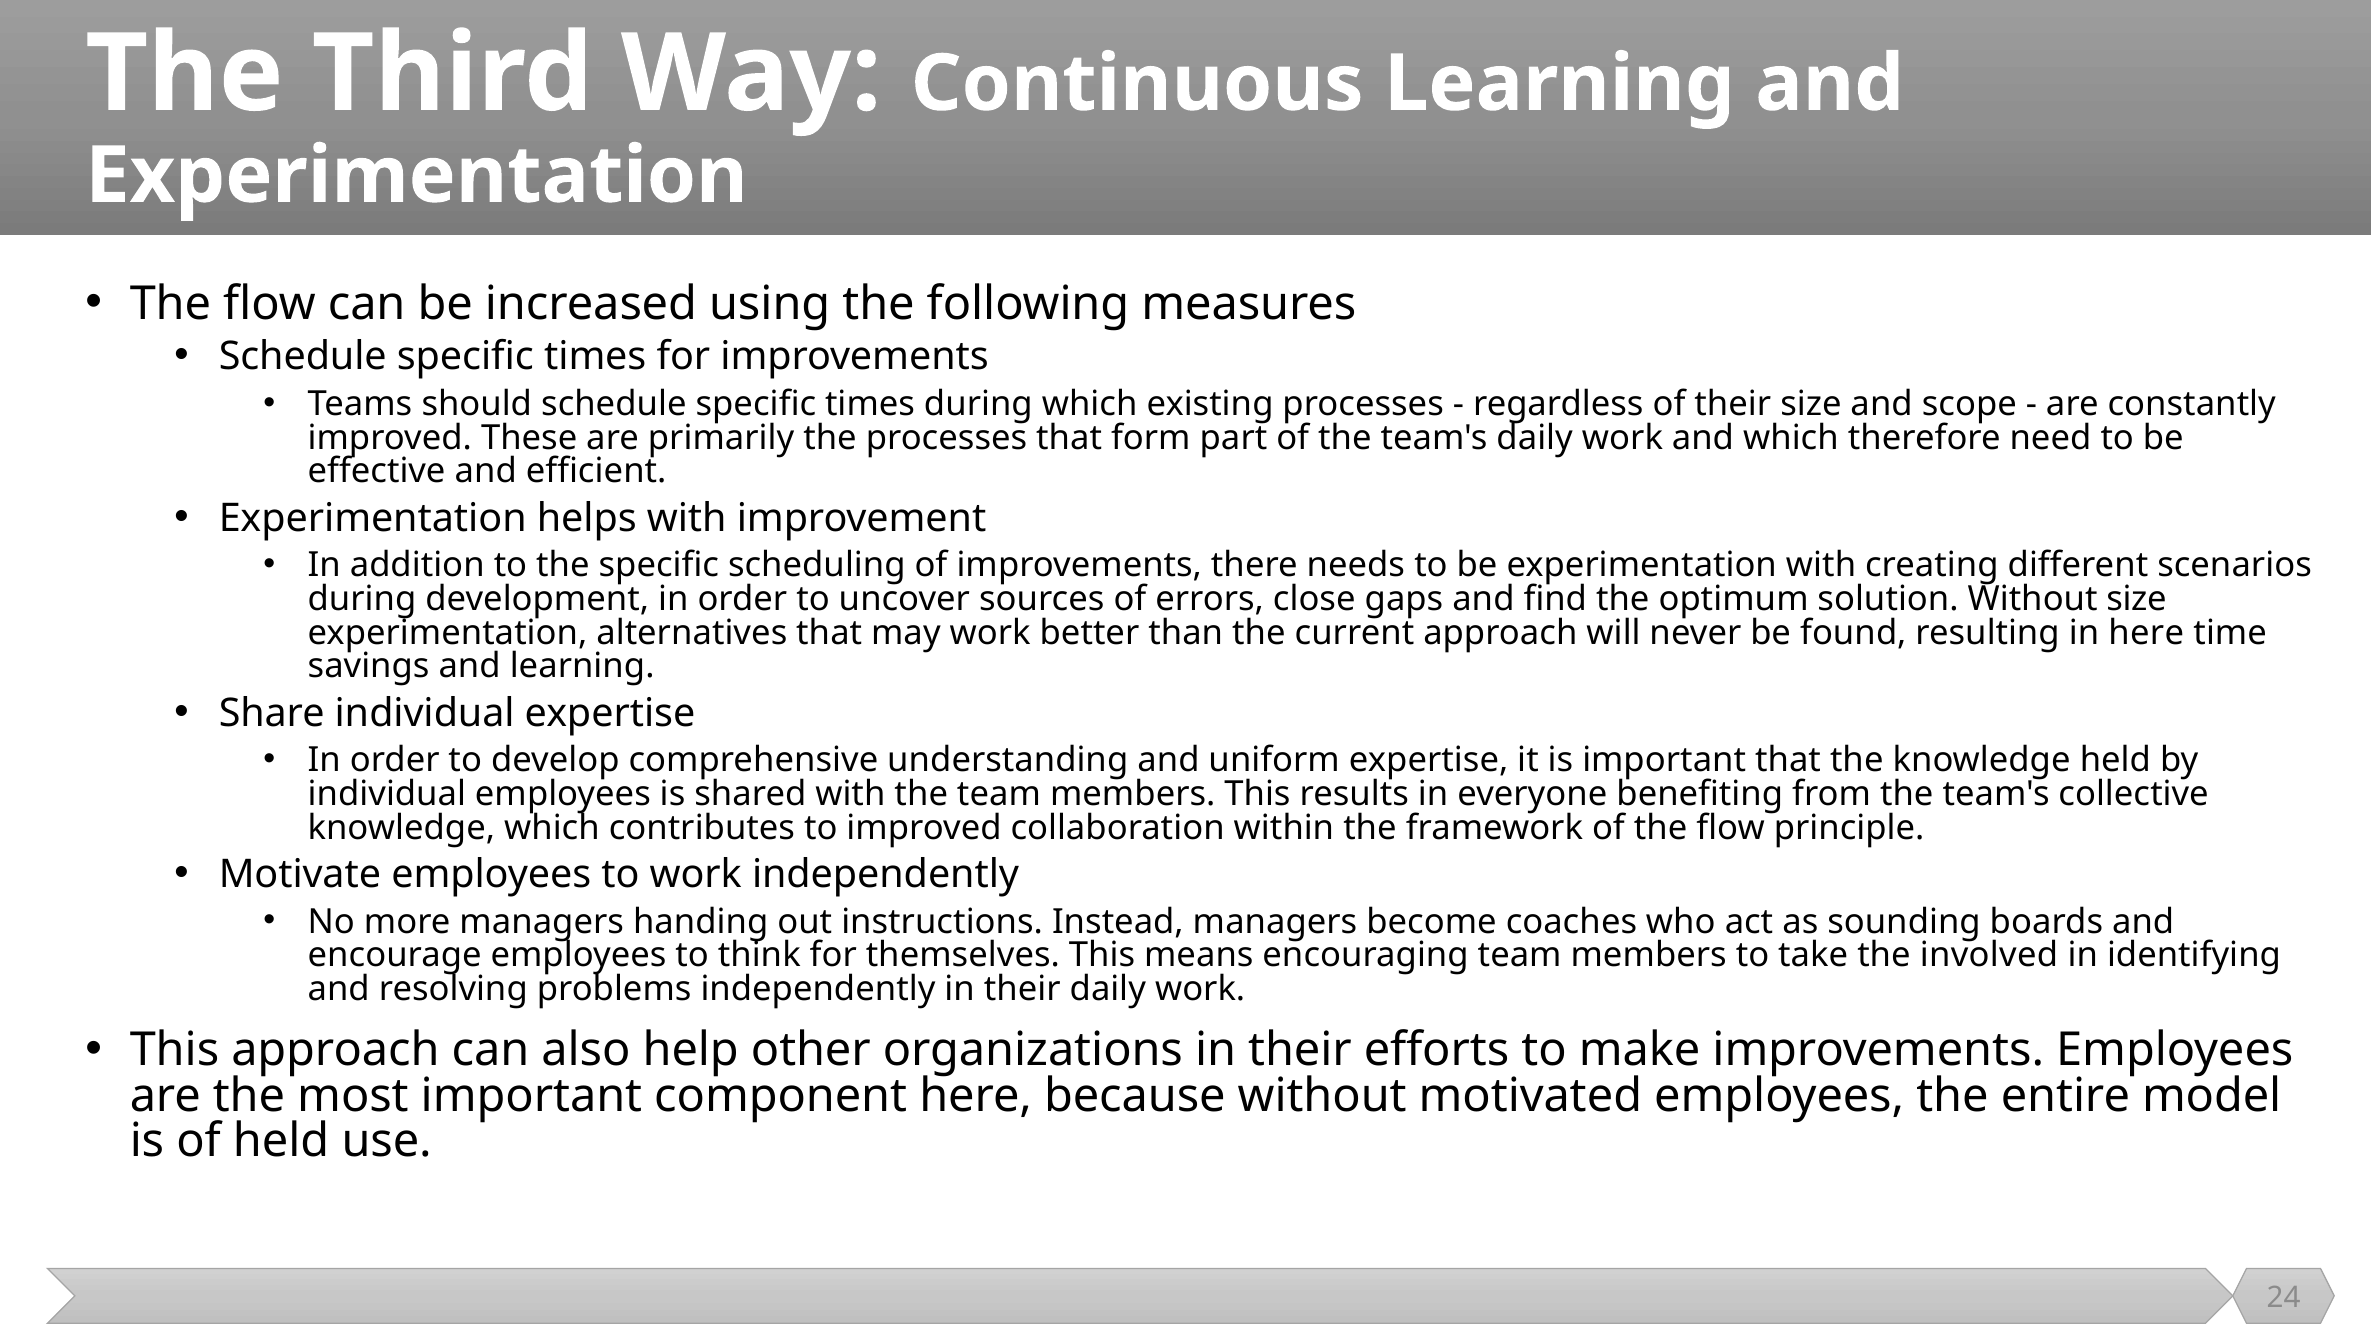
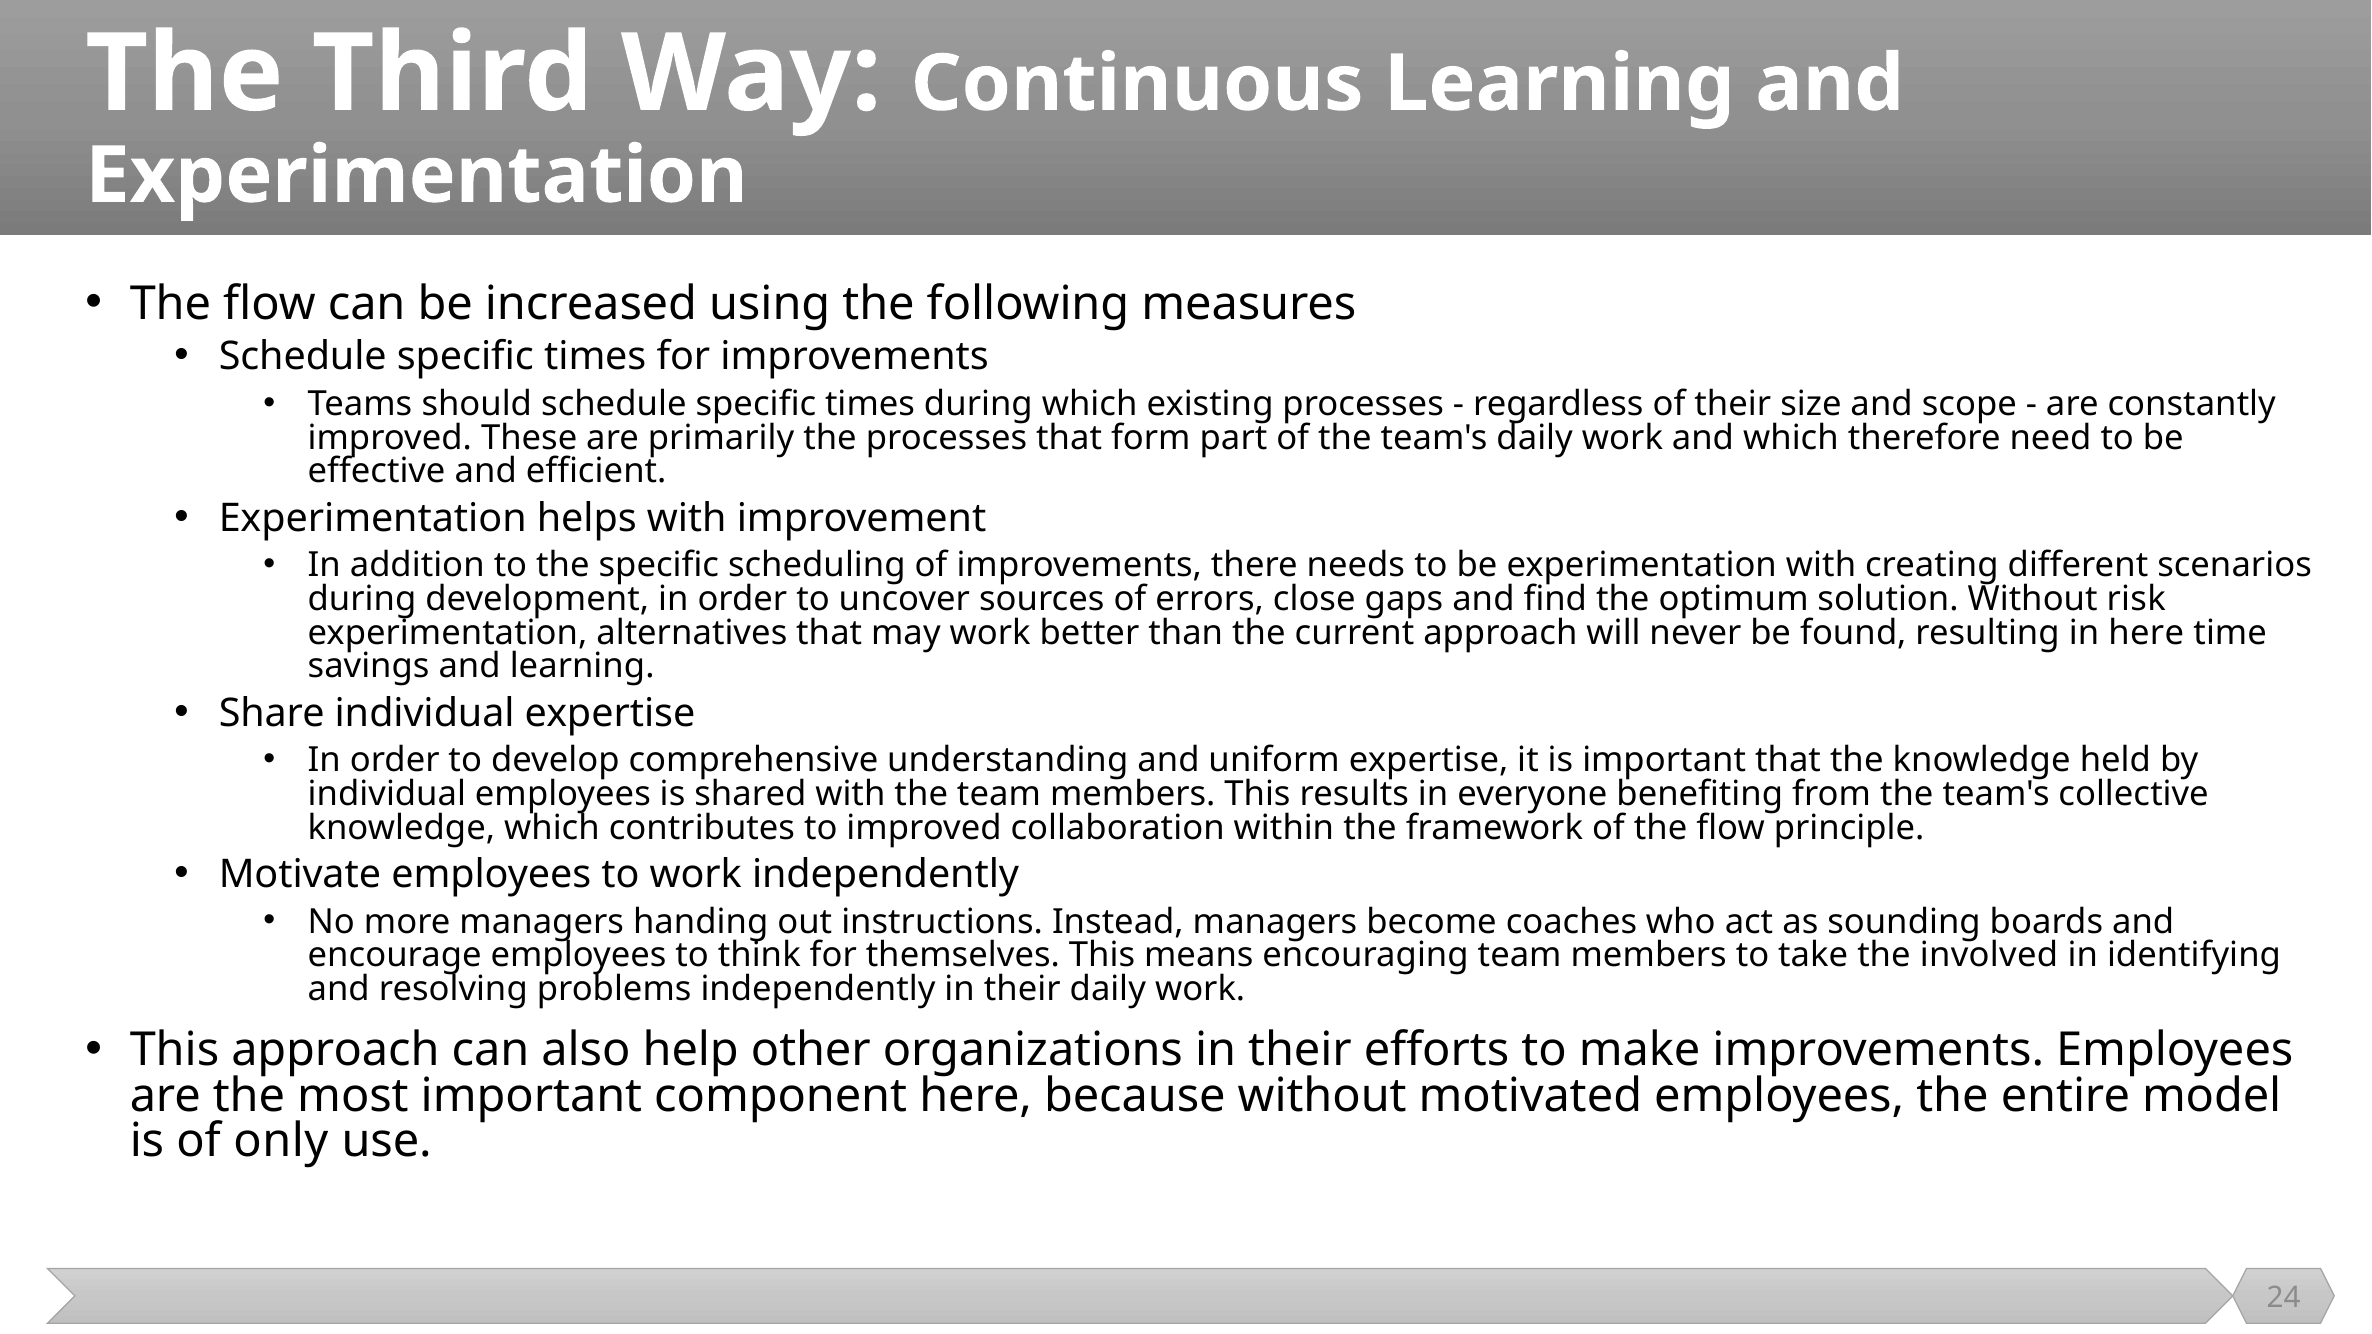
Without size: size -> risk (2136, 599)
of held: held -> only (281, 1142)
